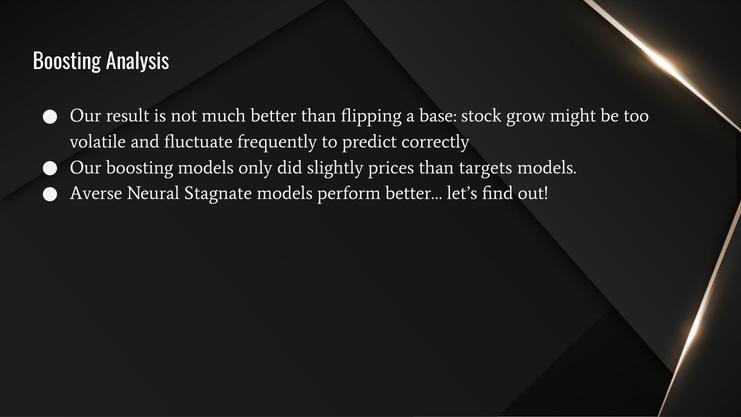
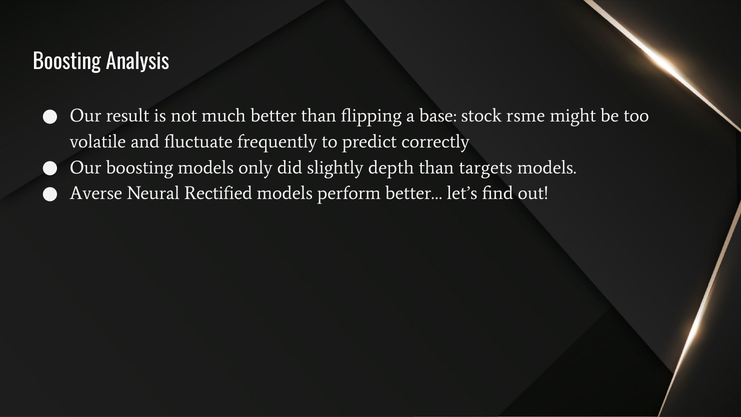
grow: grow -> rsme (526, 116)
prices: prices -> depth (391, 167)
Stagnate: Stagnate -> Rectified (218, 193)
